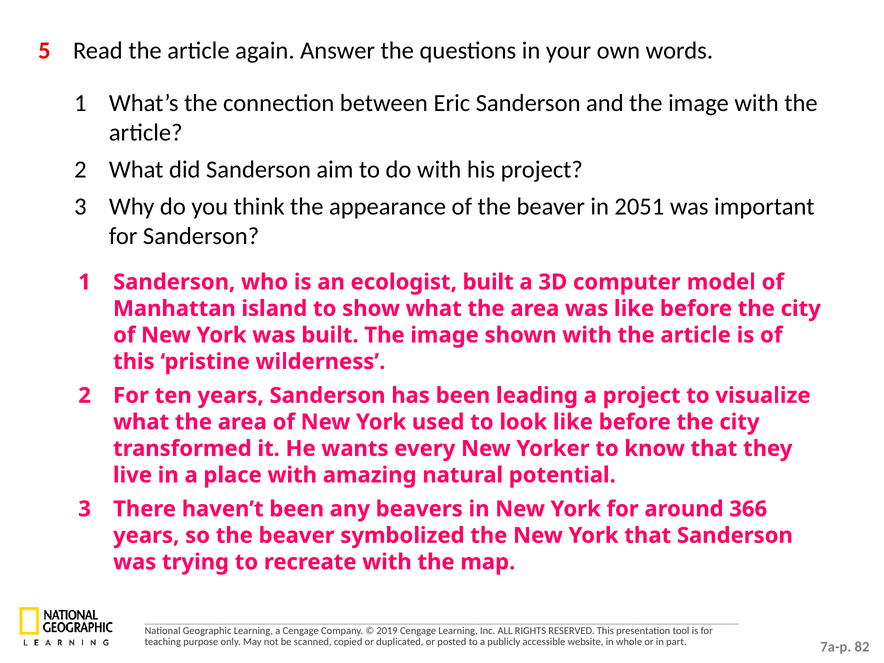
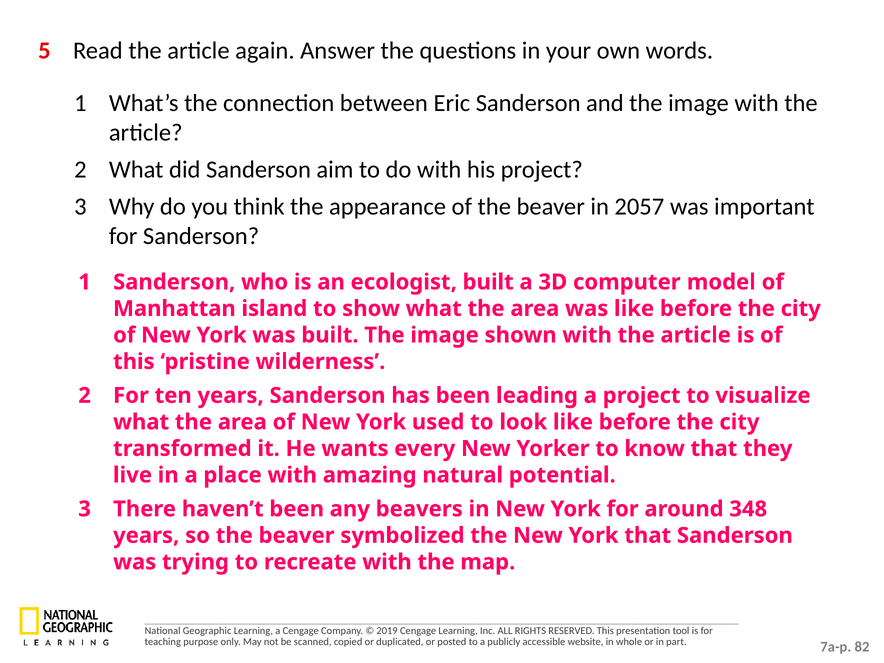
2051: 2051 -> 2057 (639, 207)
366: 366 -> 348 (748, 509)
